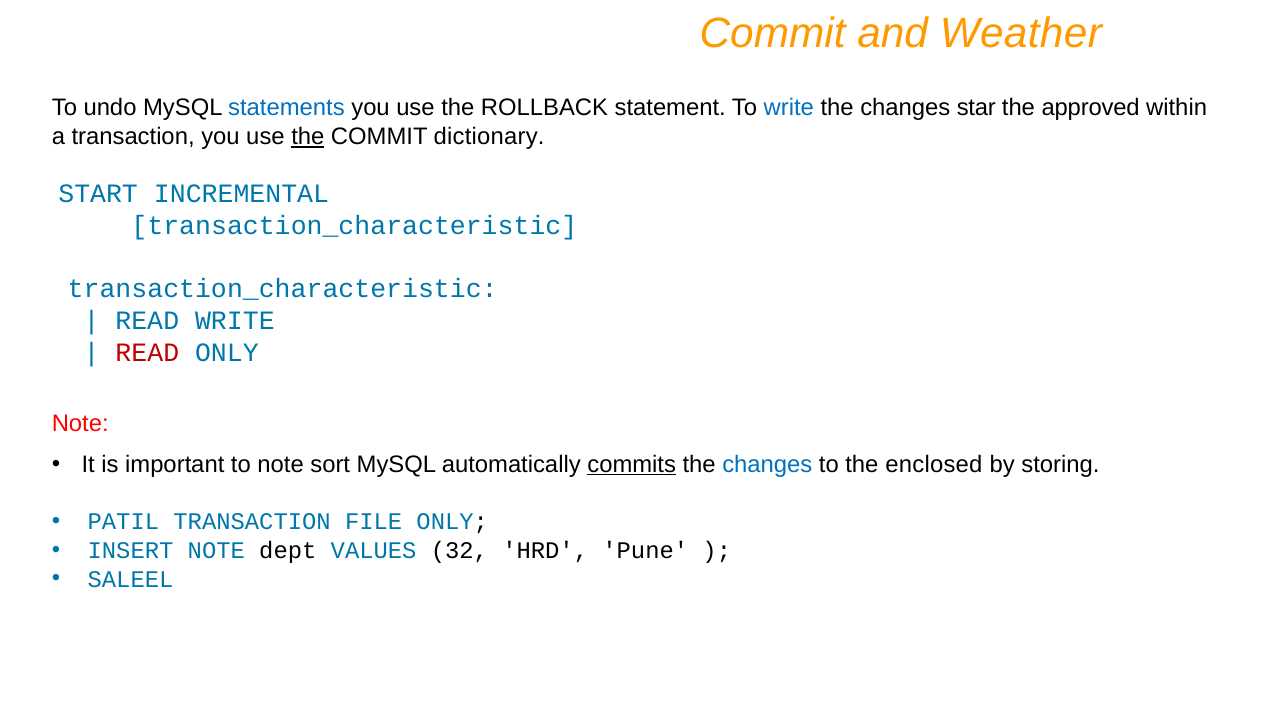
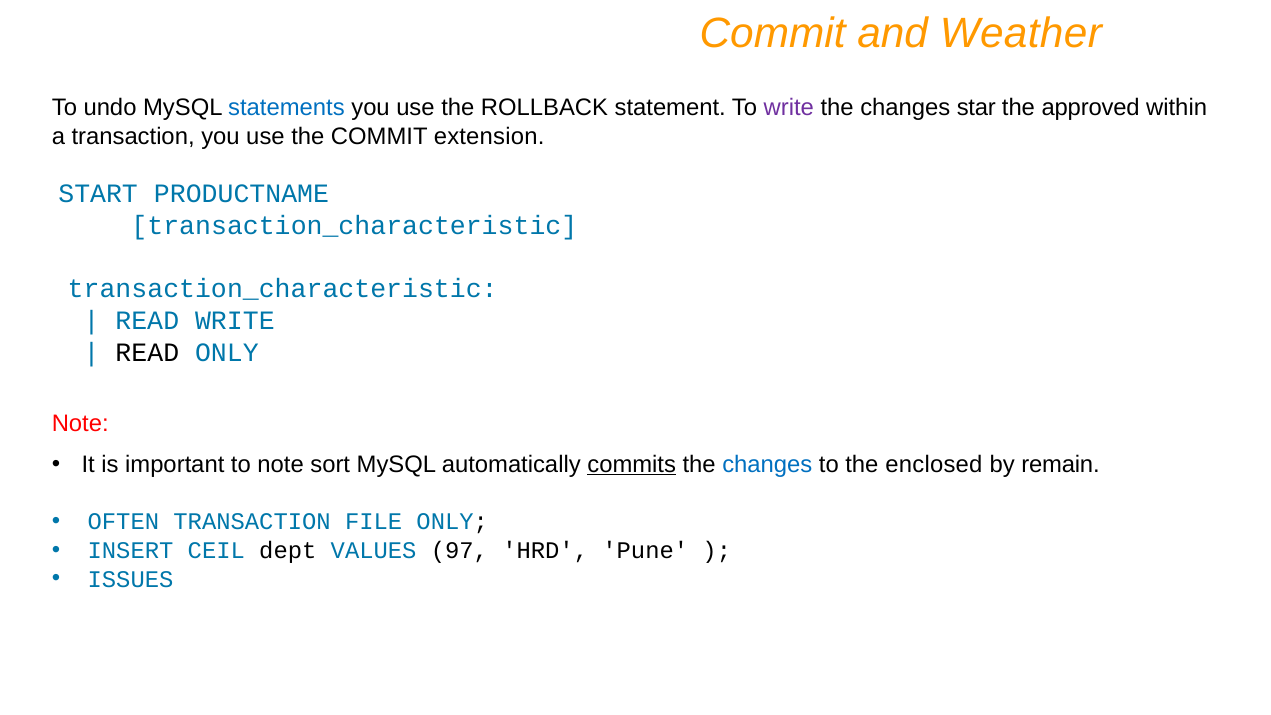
write colour: blue -> purple (789, 108)
the underline: present -> none (308, 137)
dictionary: dictionary -> extension (489, 137)
INCREMENTAL: INCREMENTAL -> PRODUCTNAME (241, 194)
READ colour: red -> black (147, 353)
storing: storing -> remain (1061, 464)
PATIL: PATIL -> OFTEN (123, 522)
INSERT NOTE: NOTE -> CEIL (216, 551)
32: 32 -> 97 (459, 551)
SALEEL: SALEEL -> ISSUES (131, 579)
